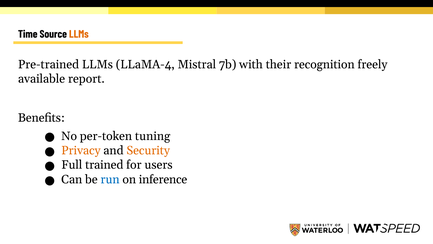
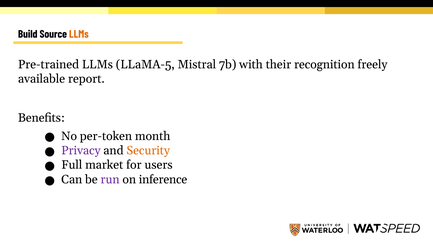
Time: Time -> Build (28, 34)
LLaMA-4: LLaMA-4 -> LLaMA-5 (145, 64)
tuning: tuning -> month (153, 136)
Privacy colour: orange -> purple (81, 150)
trained: trained -> market (104, 165)
run colour: blue -> purple (110, 179)
